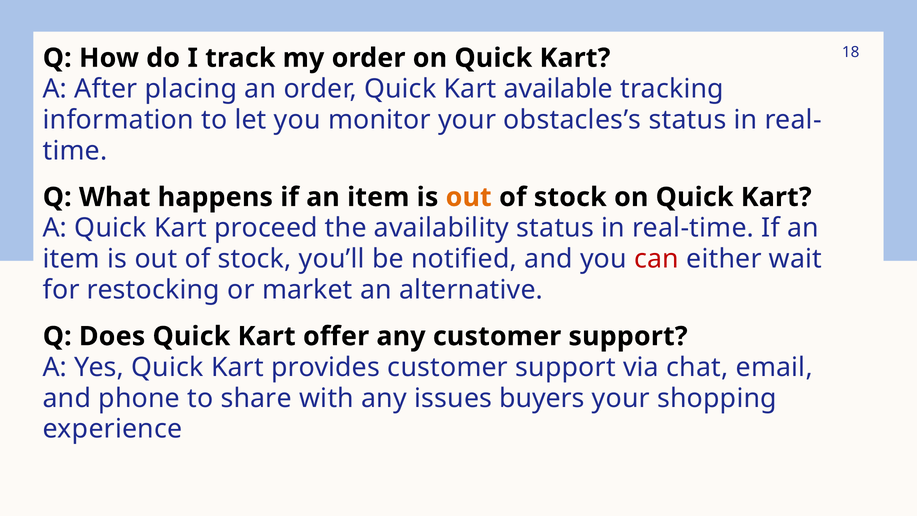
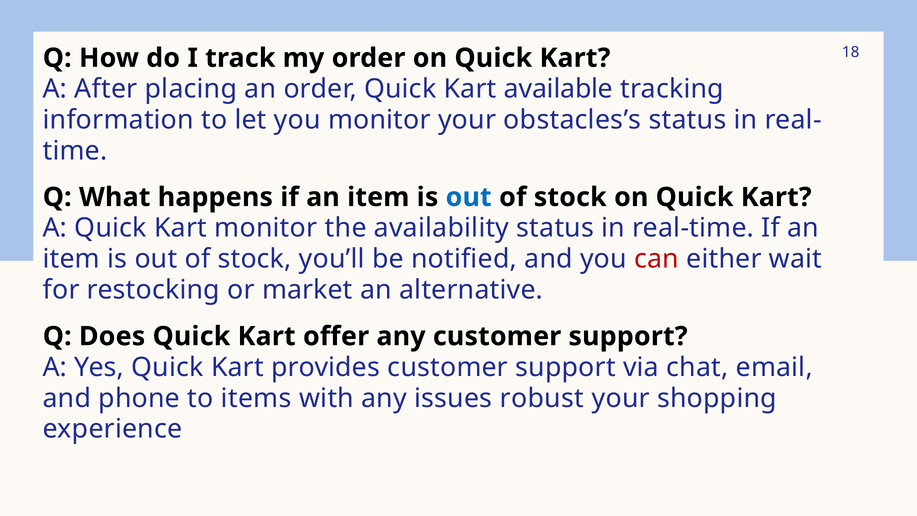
out colour: orange -> blue (469, 197)
Kart proceed: proceed -> monitor (266, 228)
share: share -> items (256, 398)
buyers: buyers -> robust (542, 398)
